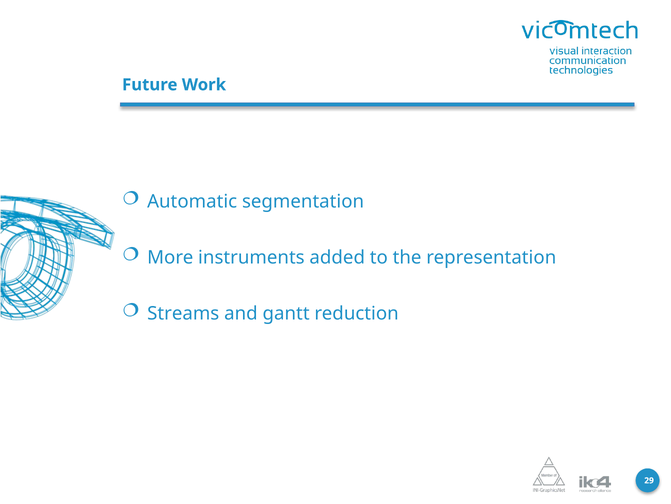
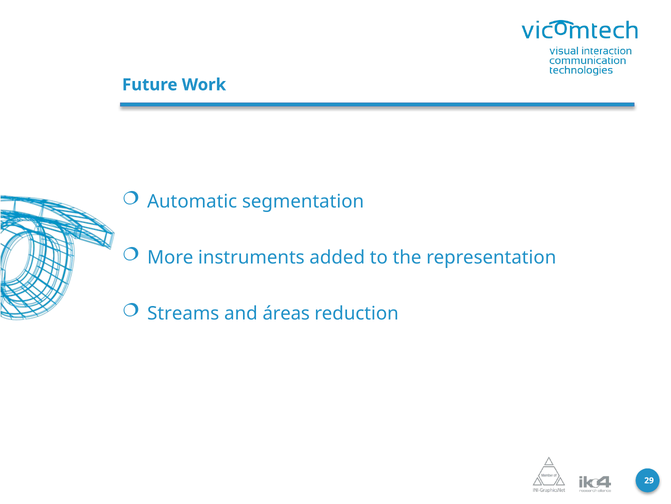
gantt: gantt -> áreas (286, 313)
